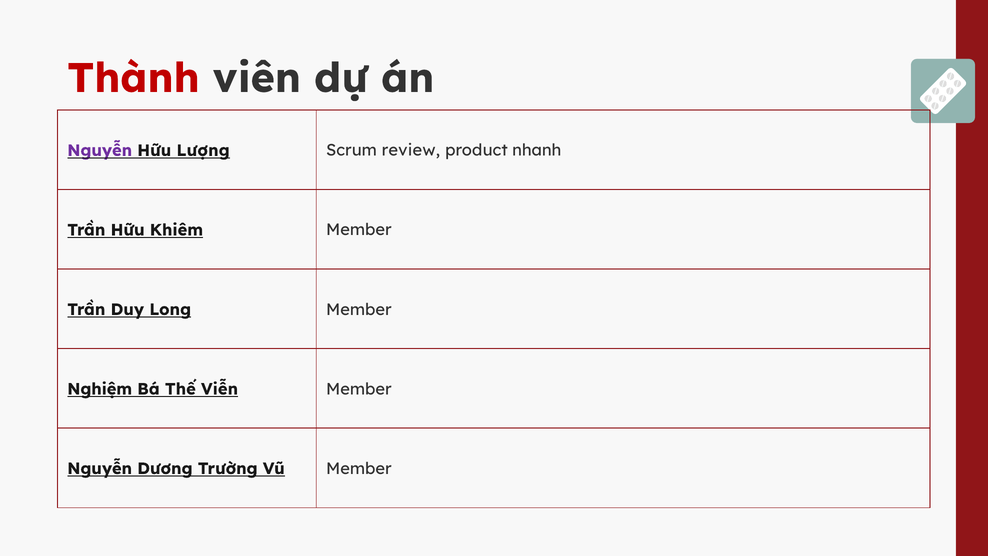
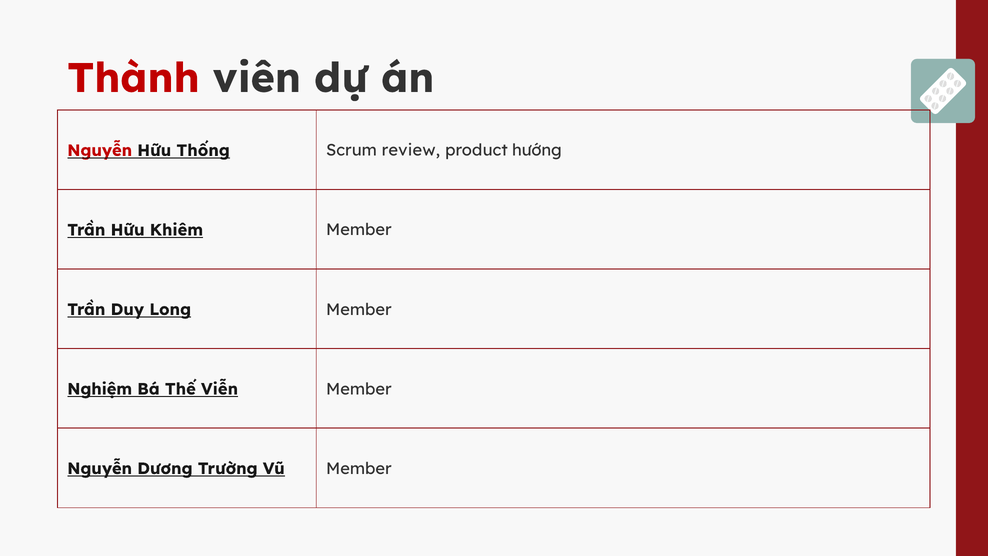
Nguyễn colour: purple -> red (100, 150)
Lượng: Lượng -> Thống (203, 150)
nhanh: nhanh -> hướng (537, 150)
